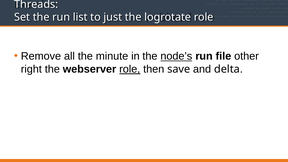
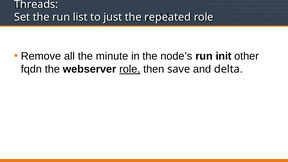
logrotate: logrotate -> repeated (168, 17)
node’s underline: present -> none (176, 56)
file: file -> init (224, 56)
right: right -> fqdn (31, 69)
